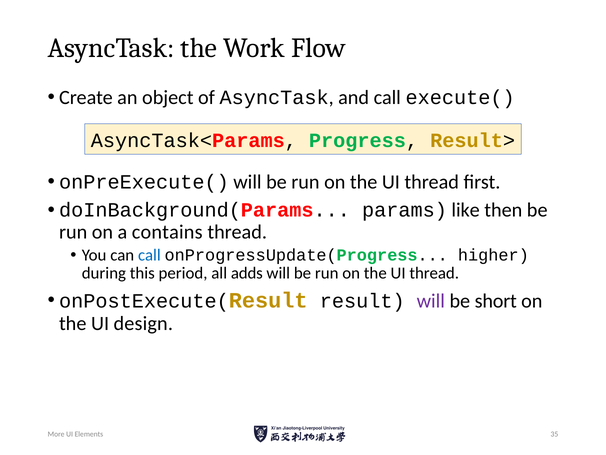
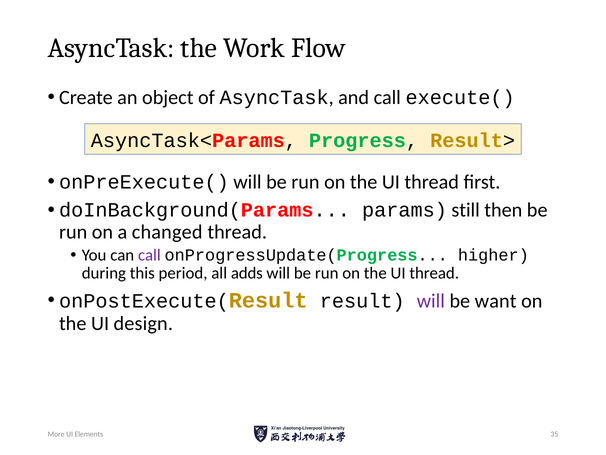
like: like -> still (466, 210)
contains: contains -> changed (167, 232)
call colour: blue -> purple (149, 255)
short: short -> want (496, 301)
